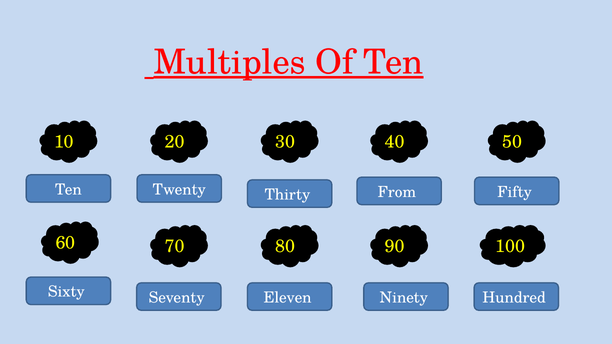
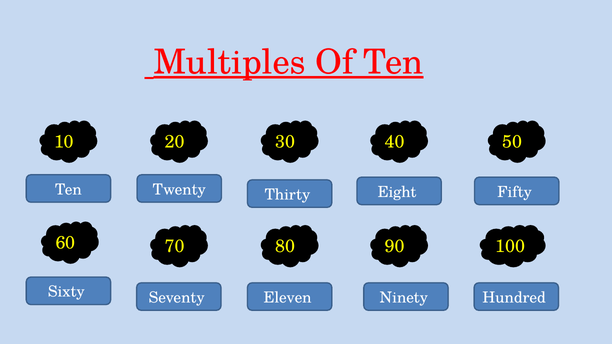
From: From -> Eight (397, 192)
